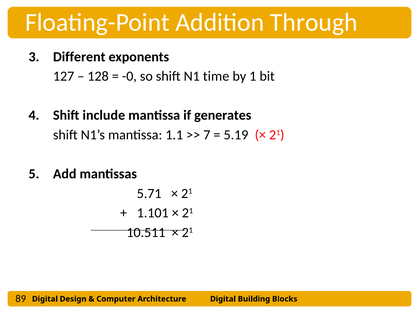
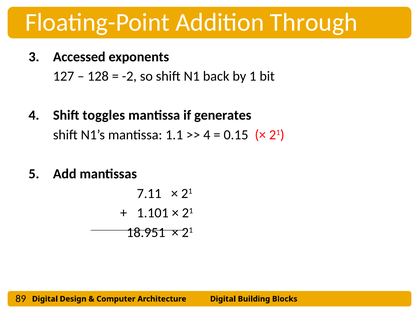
Different: Different -> Accessed (79, 57)
-0: -0 -> -2 (129, 76)
time: time -> back (216, 76)
include: include -> toggles (104, 115)
7: 7 -> 4 (207, 135)
5.19: 5.19 -> 0.15 (236, 135)
5.71: 5.71 -> 7.11 (149, 194)
10.511: 10.511 -> 18.951 (146, 233)
